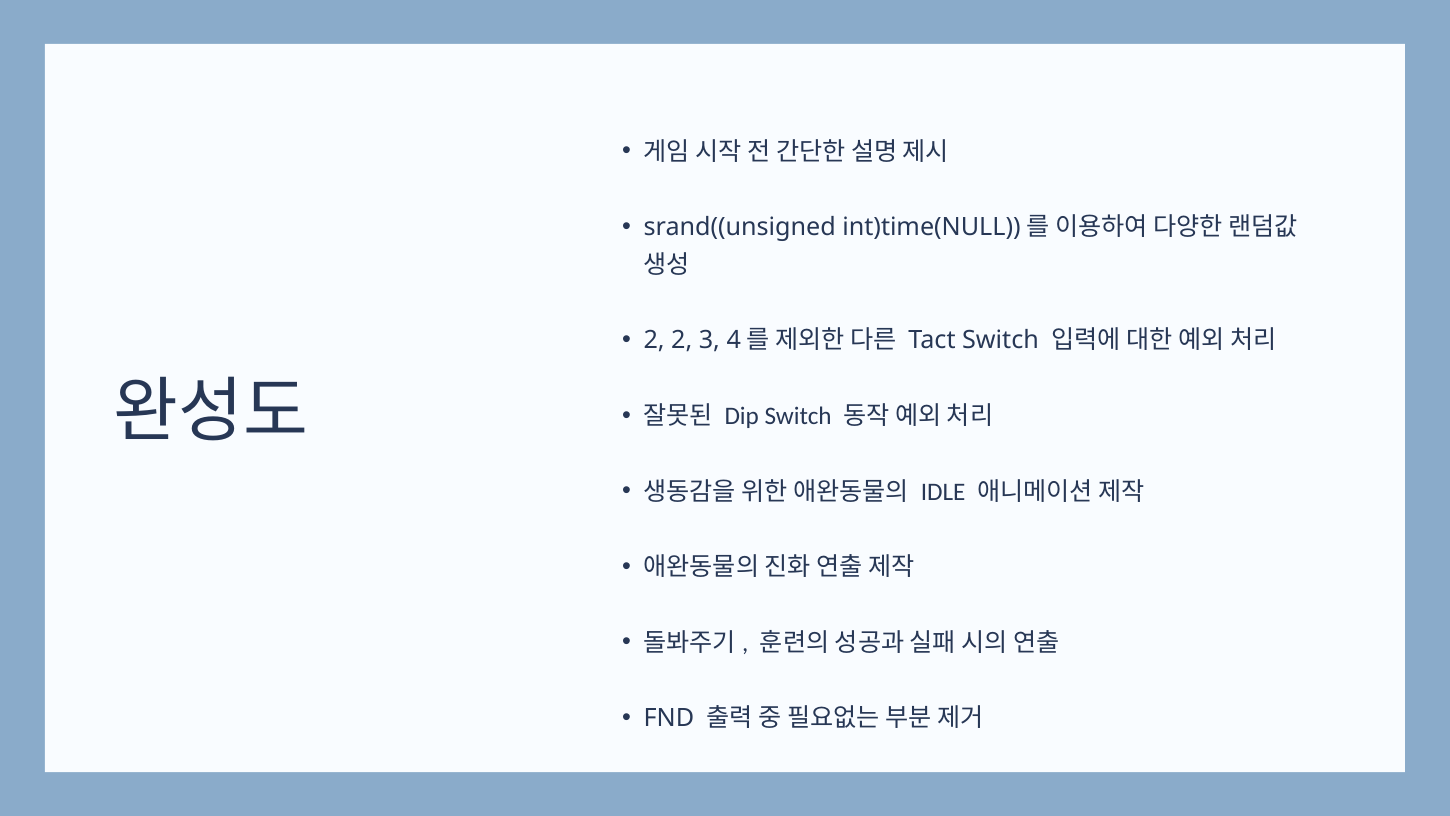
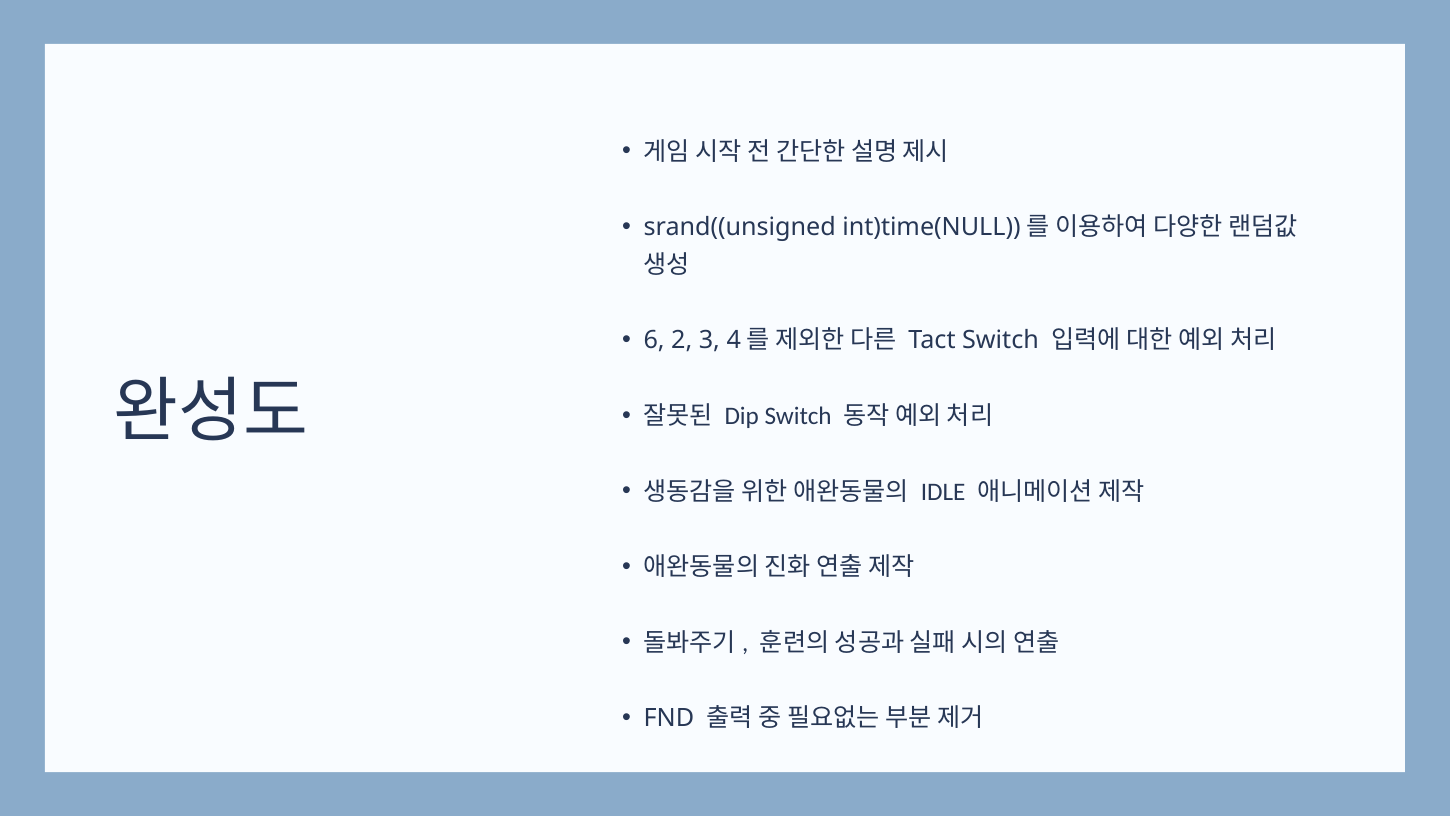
2: 2 -> 6 (654, 340)
